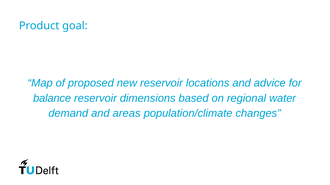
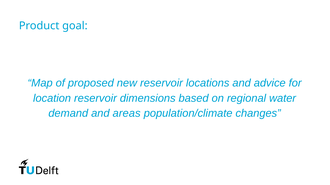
balance: balance -> location (52, 99)
